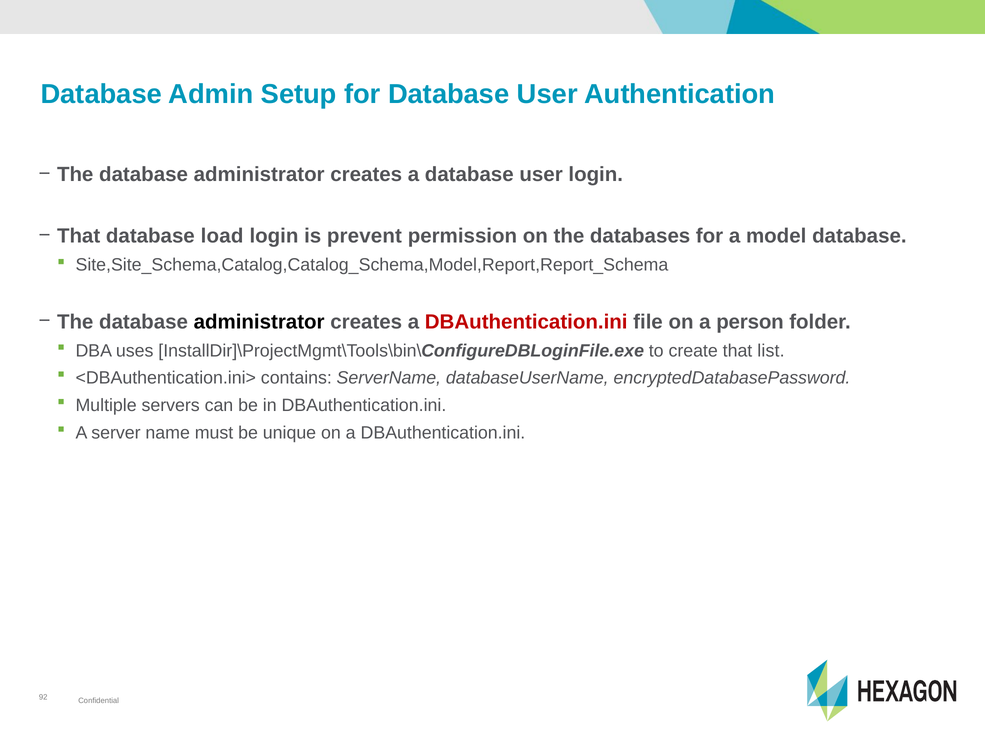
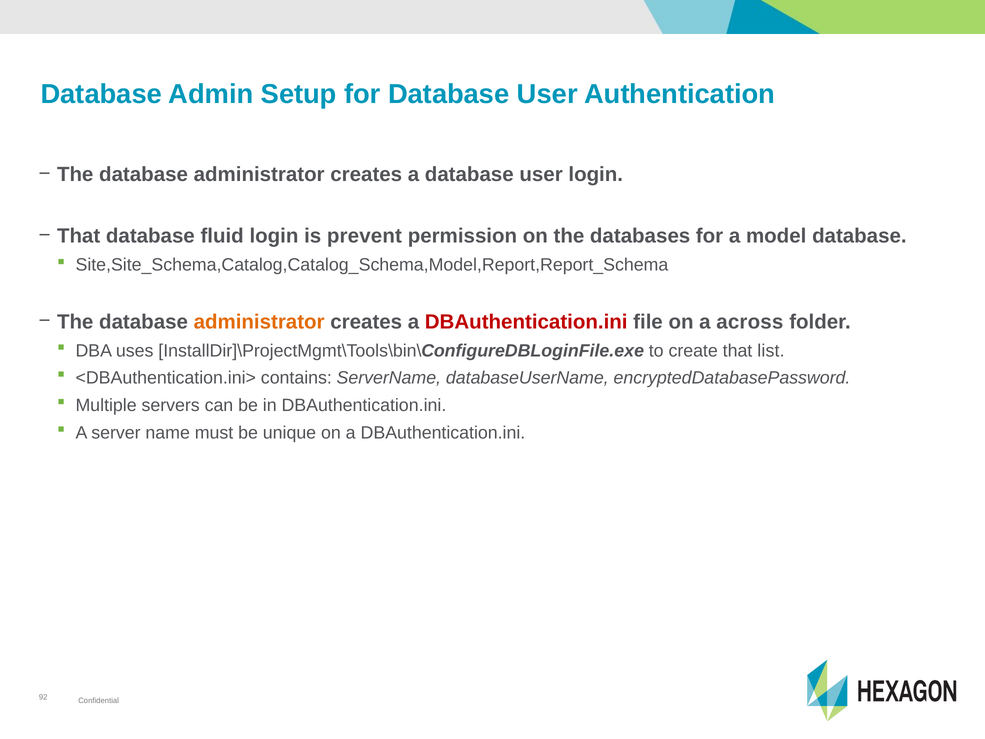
load: load -> fluid (222, 236)
administrator colour: black -> orange (259, 322)
person: person -> across (750, 322)
